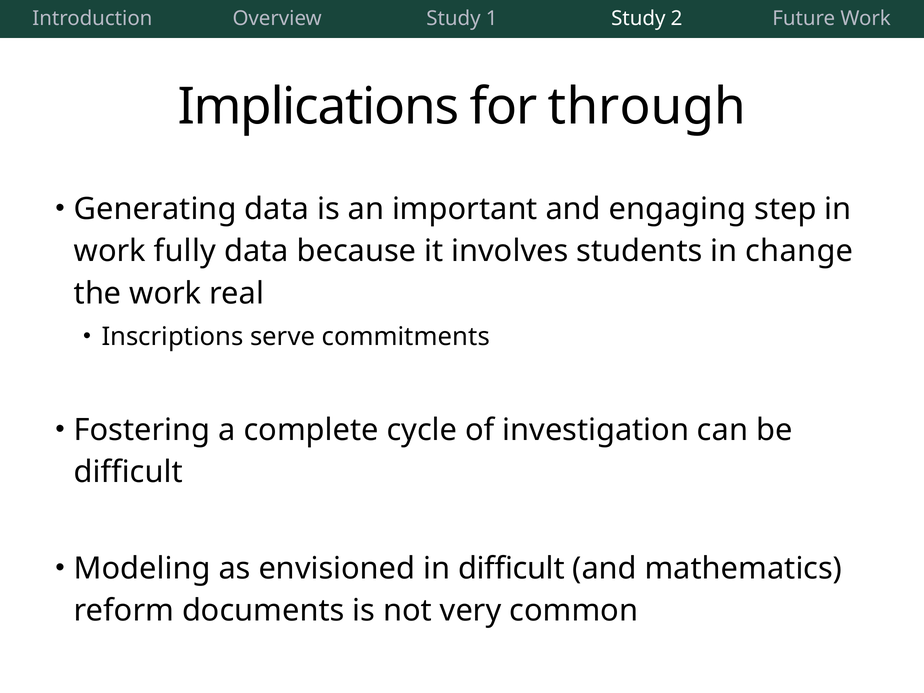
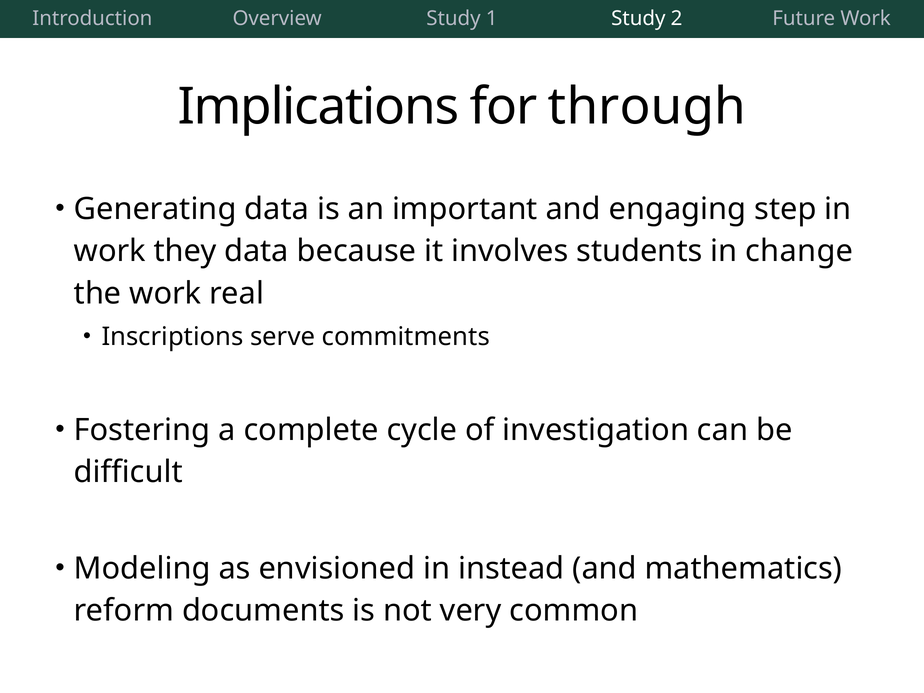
fully: fully -> they (185, 251)
in difficult: difficult -> instead (511, 568)
